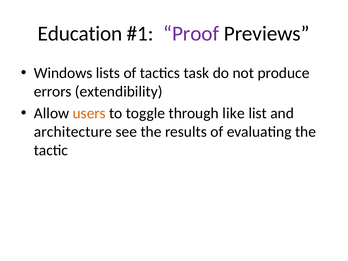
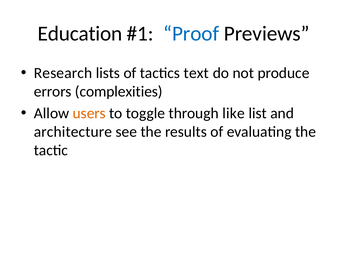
Proof colour: purple -> blue (191, 34)
Windows: Windows -> Research (63, 73)
task: task -> text (196, 73)
extendibility: extendibility -> complexities (119, 92)
